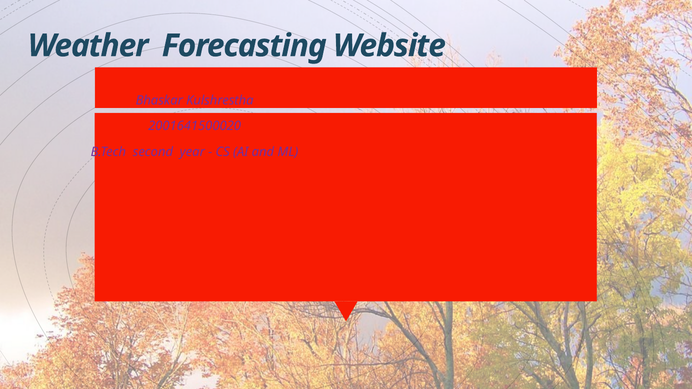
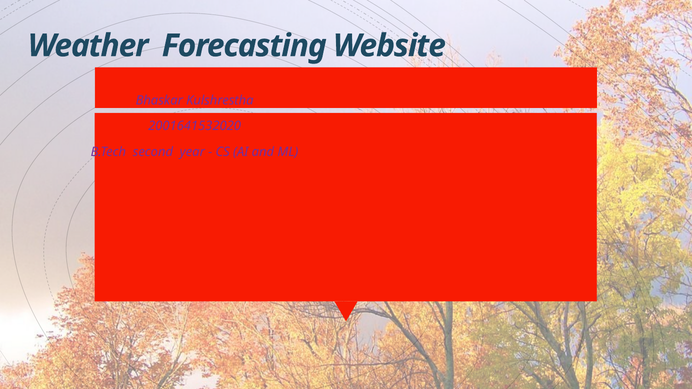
2001641500020: 2001641500020 -> 2001641532020 (195, 126)
